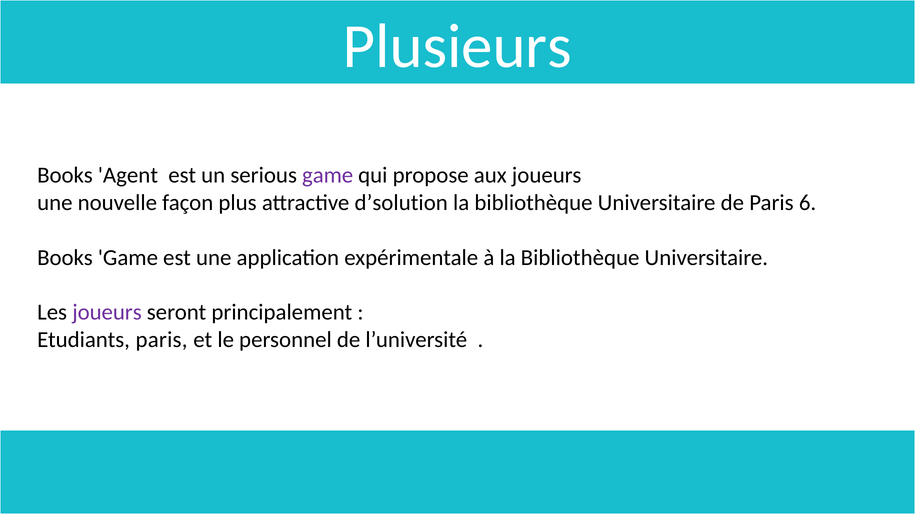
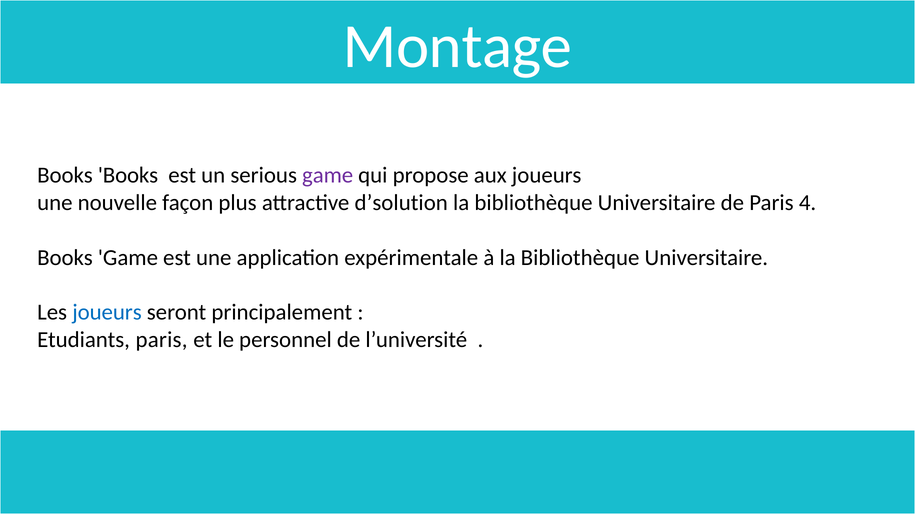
Plusieurs: Plusieurs -> Montage (458, 47)
Books Agent: Agent -> Books (128, 176)
6: 6 -> 4 (808, 203)
joueurs colour: purple -> blue (107, 313)
